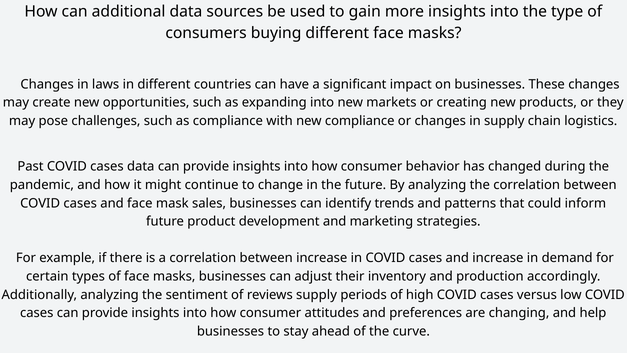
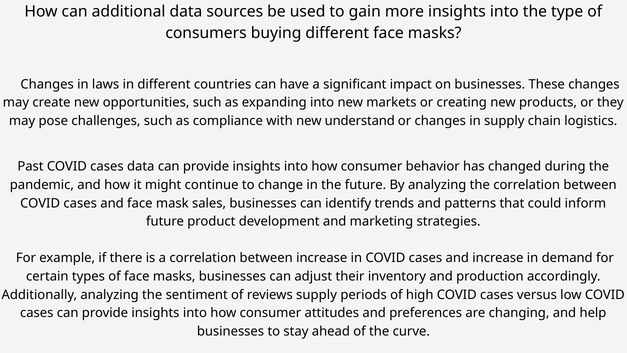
new compliance: compliance -> understand (360, 121)
